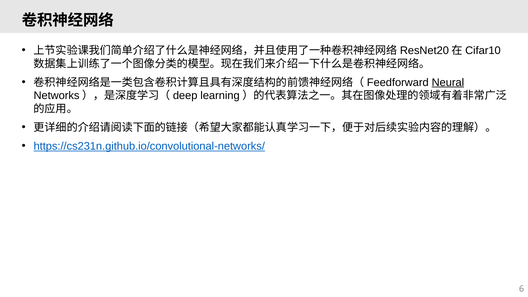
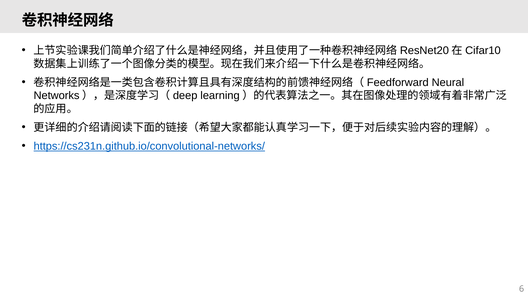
Neural underline: present -> none (448, 82)
